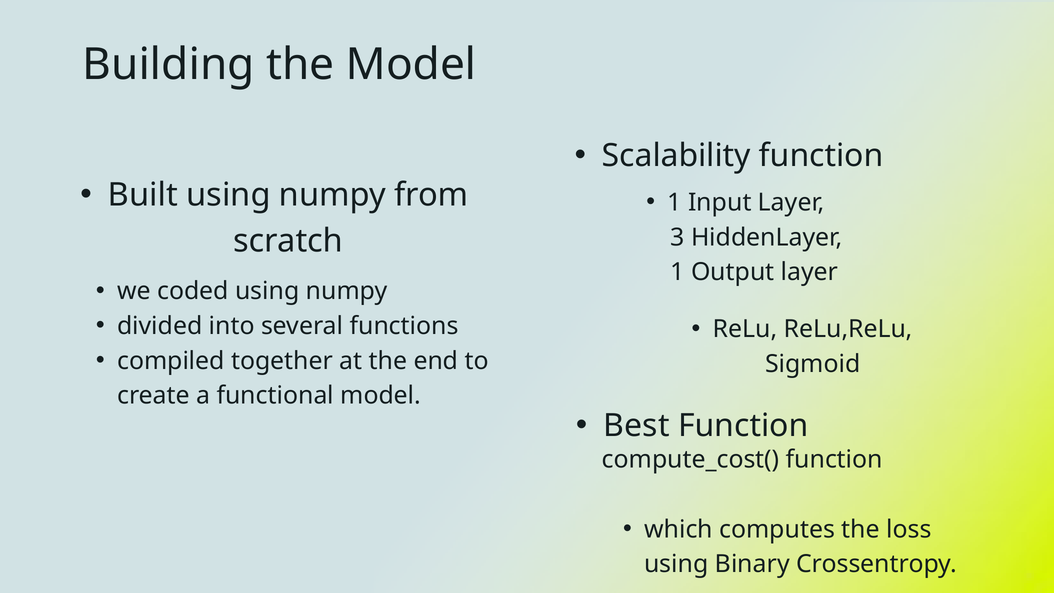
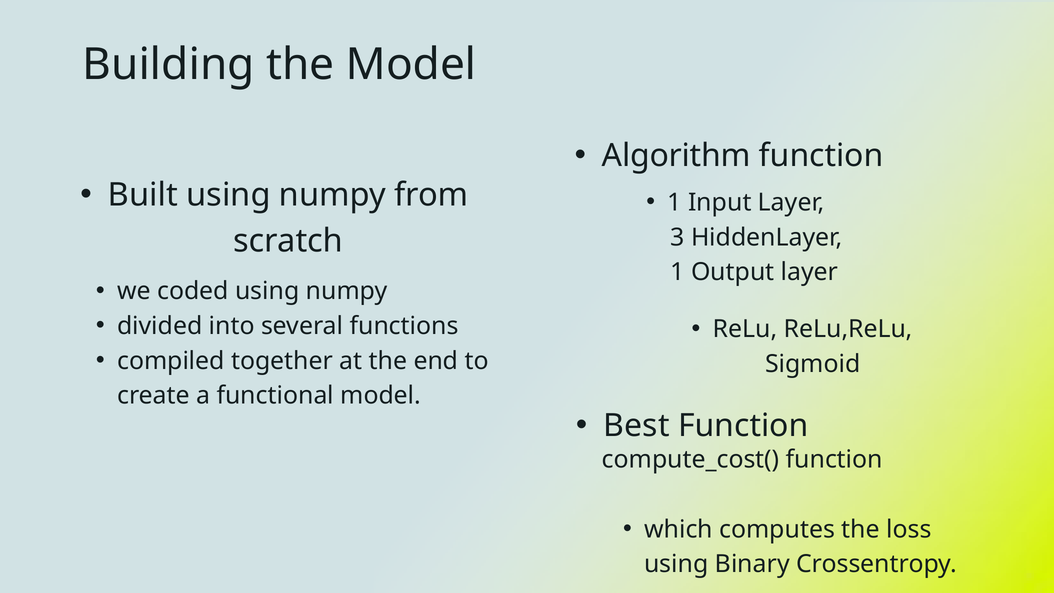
Scalability: Scalability -> Algorithm (676, 156)
